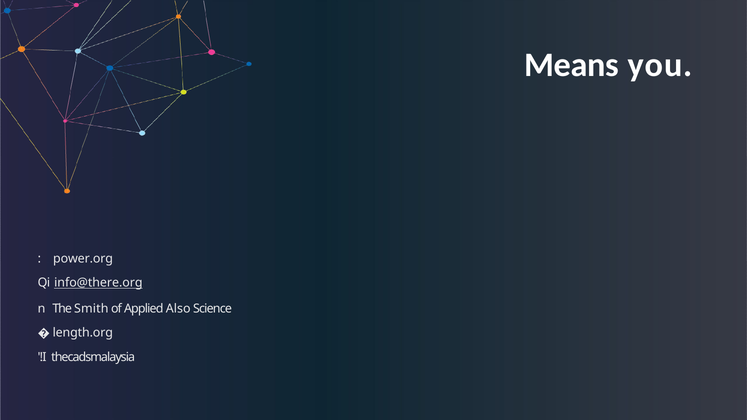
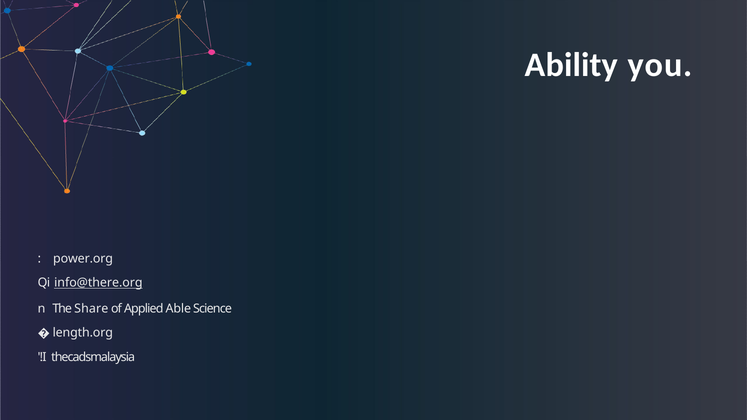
Means: Means -> Ability (571, 65)
Smith: Smith -> Share (91, 309)
Also: Also -> Able (178, 309)
